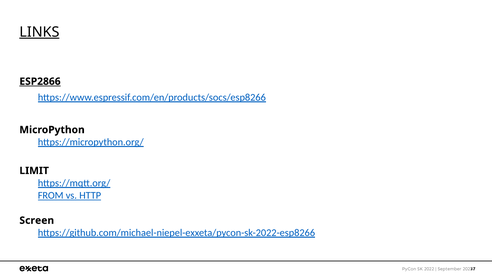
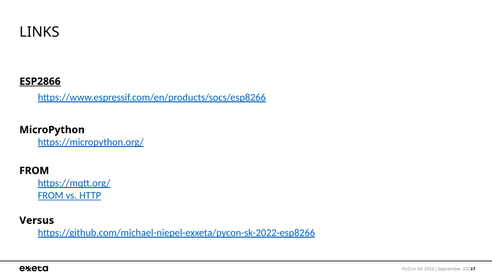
LINKS underline: present -> none (39, 32)
LIMIT: LIMIT -> FROM (34, 171)
Screen: Screen -> Versus (37, 220)
